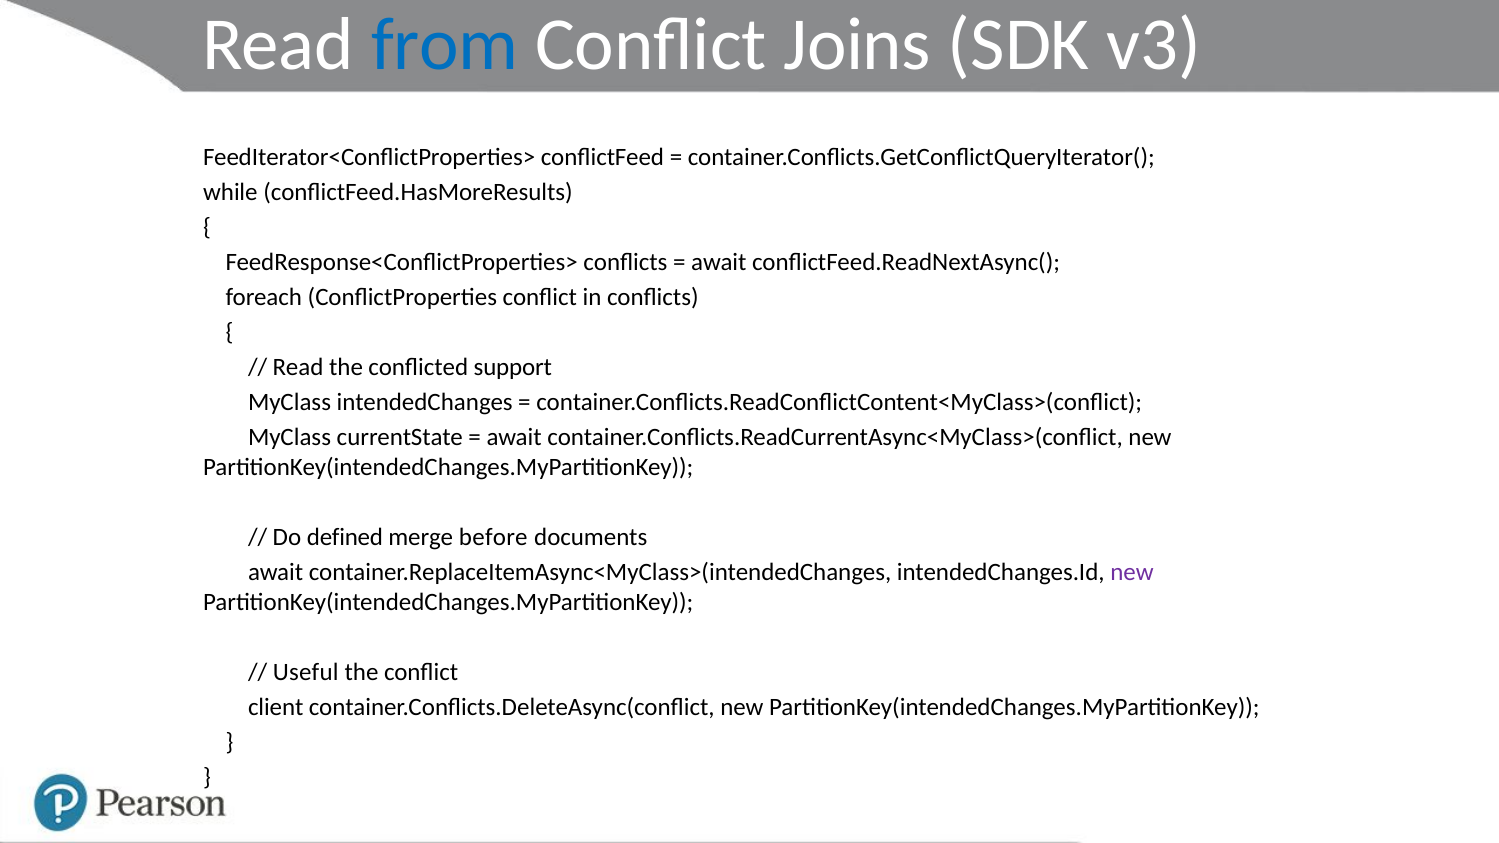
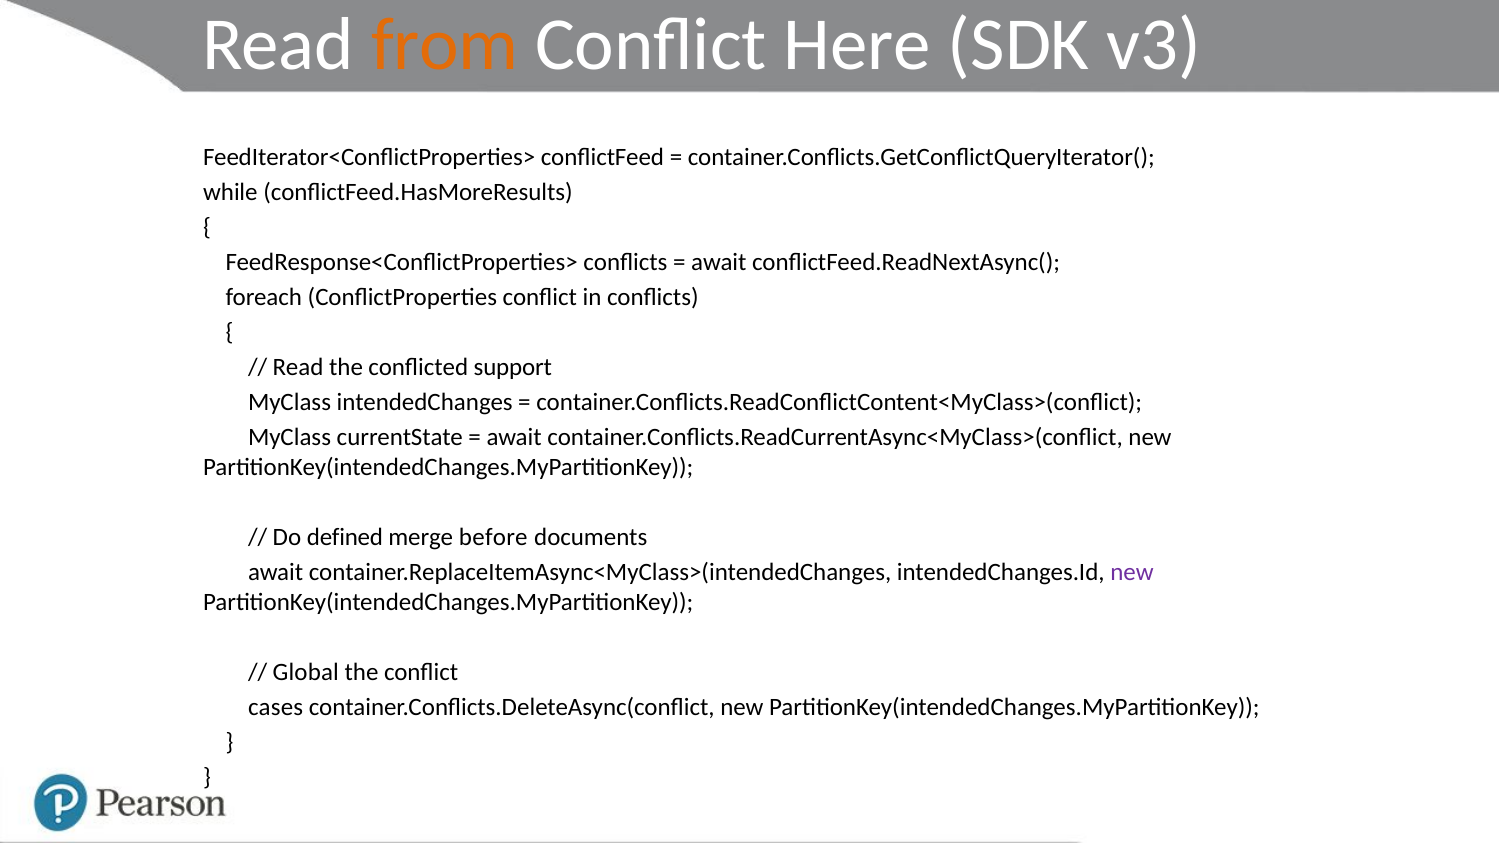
from colour: blue -> orange (445, 45)
Joins: Joins -> Here (857, 45)
Useful: Useful -> Global (306, 673)
client: client -> cases (276, 708)
